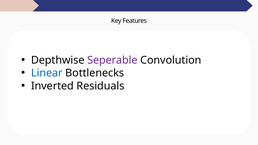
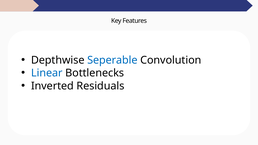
Seperable colour: purple -> blue (112, 60)
